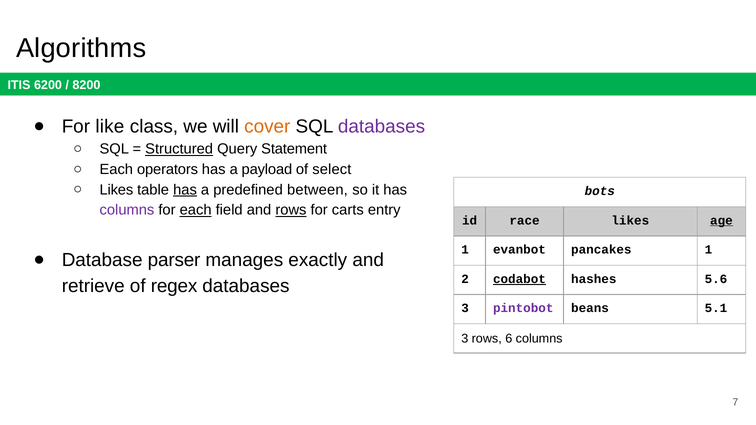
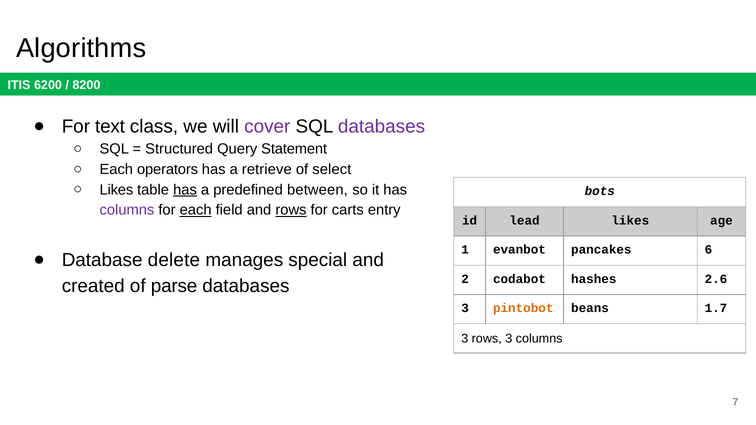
like: like -> text (110, 127)
cover colour: orange -> purple (267, 127)
Structured underline: present -> none (179, 149)
payload: payload -> retrieve (267, 170)
race: race -> lead (525, 221)
age underline: present -> none (721, 221)
pancakes 1: 1 -> 6 (708, 250)
parser: parser -> delete (174, 260)
exactly: exactly -> special (318, 260)
codabot underline: present -> none (519, 279)
5.6: 5.6 -> 2.6 (716, 279)
retrieve: retrieve -> created (93, 286)
regex: regex -> parse (174, 286)
pintobot colour: purple -> orange (523, 309)
5.1: 5.1 -> 1.7 (716, 309)
rows 6: 6 -> 3 (509, 339)
